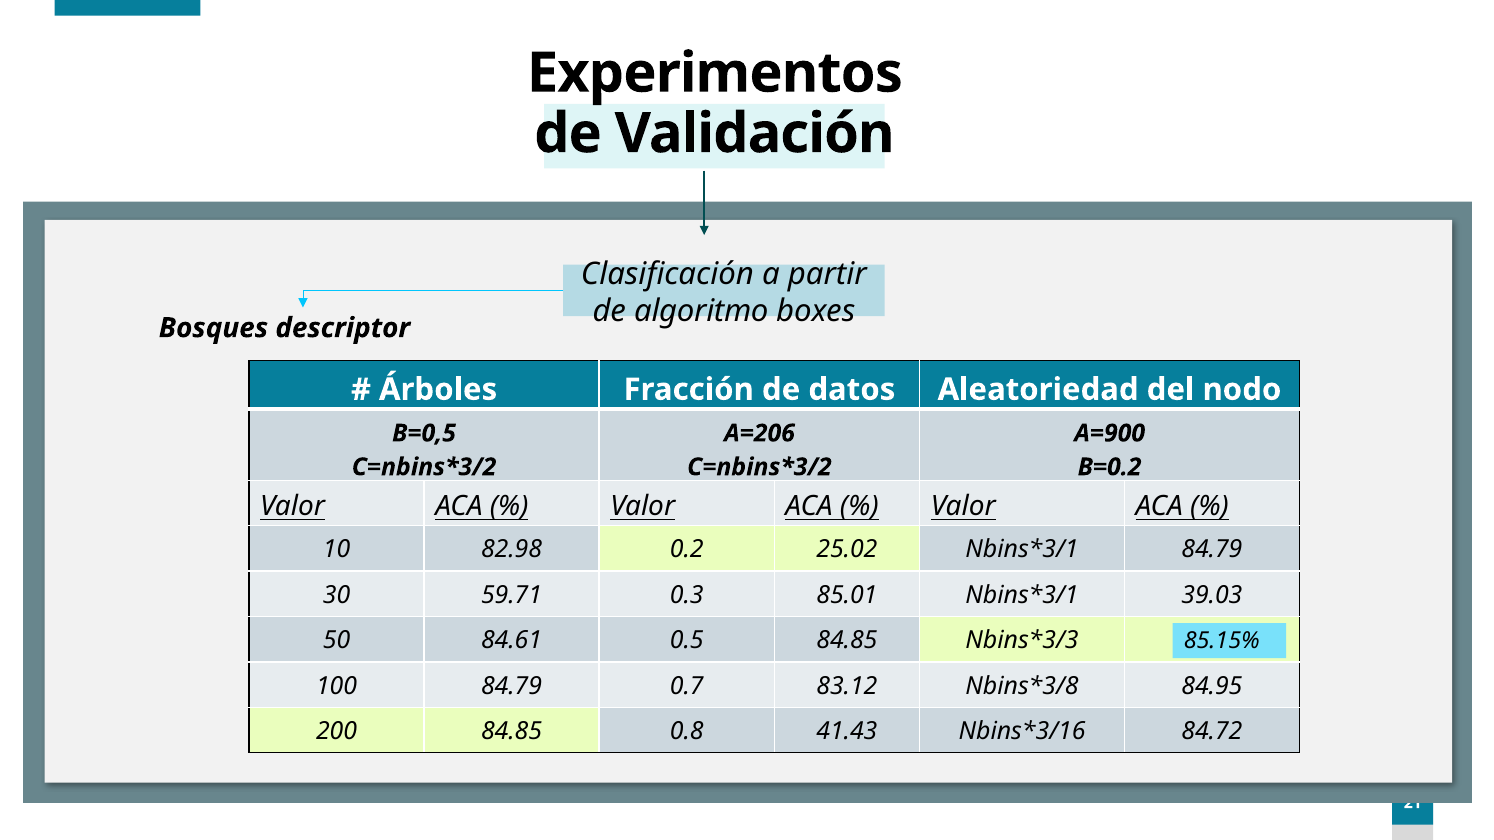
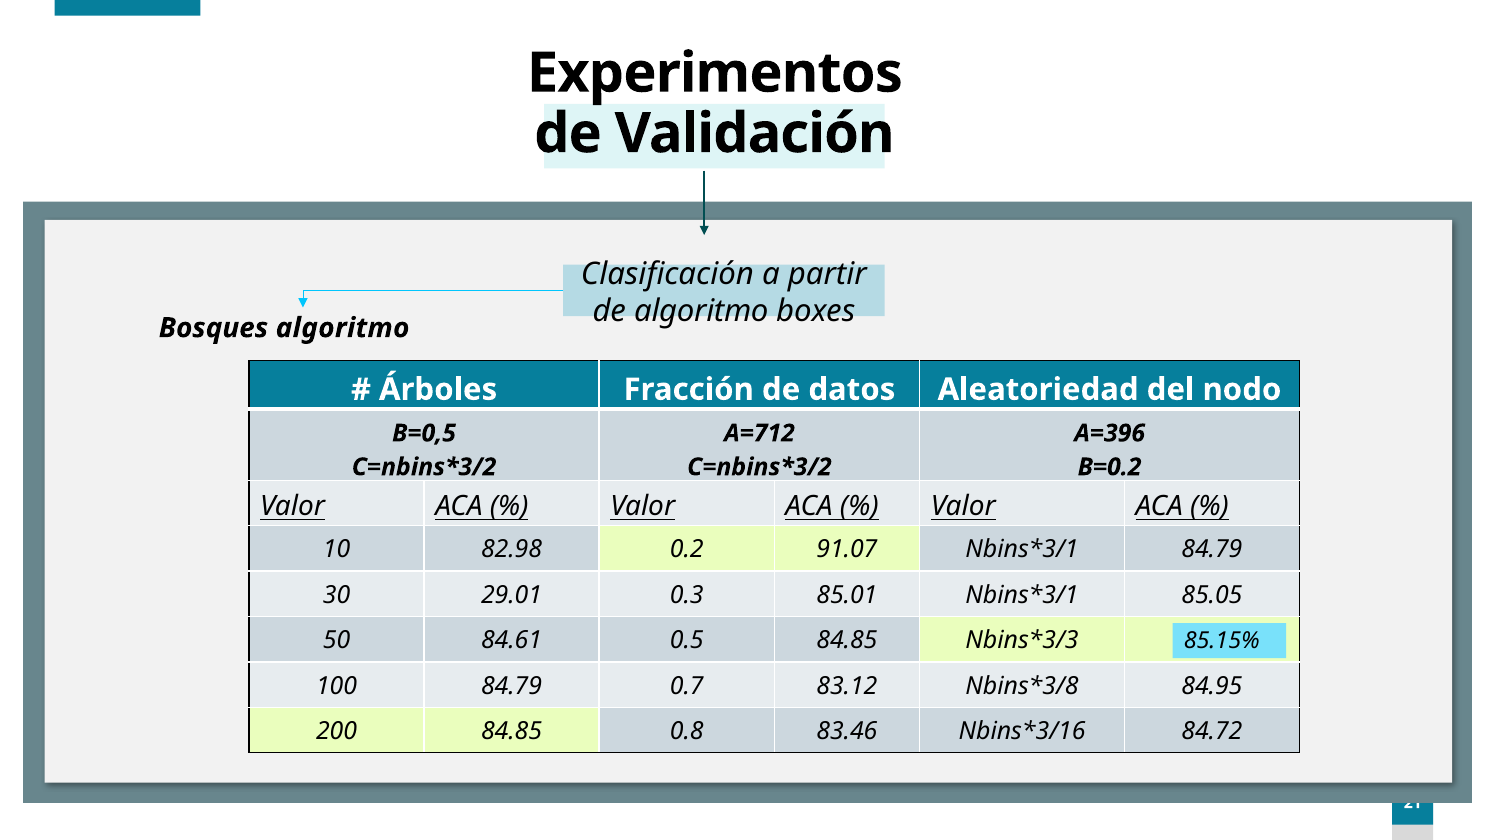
Bosques descriptor: descriptor -> algoritmo (343, 328)
A=206: A=206 -> A=712 (759, 433)
A=900: A=900 -> A=396 (1110, 433)
25.02: 25.02 -> 91.07 (847, 550)
59.71: 59.71 -> 29.01 (512, 595)
39.03: 39.03 -> 85.05 (1212, 595)
41.43: 41.43 -> 83.46 (847, 732)
